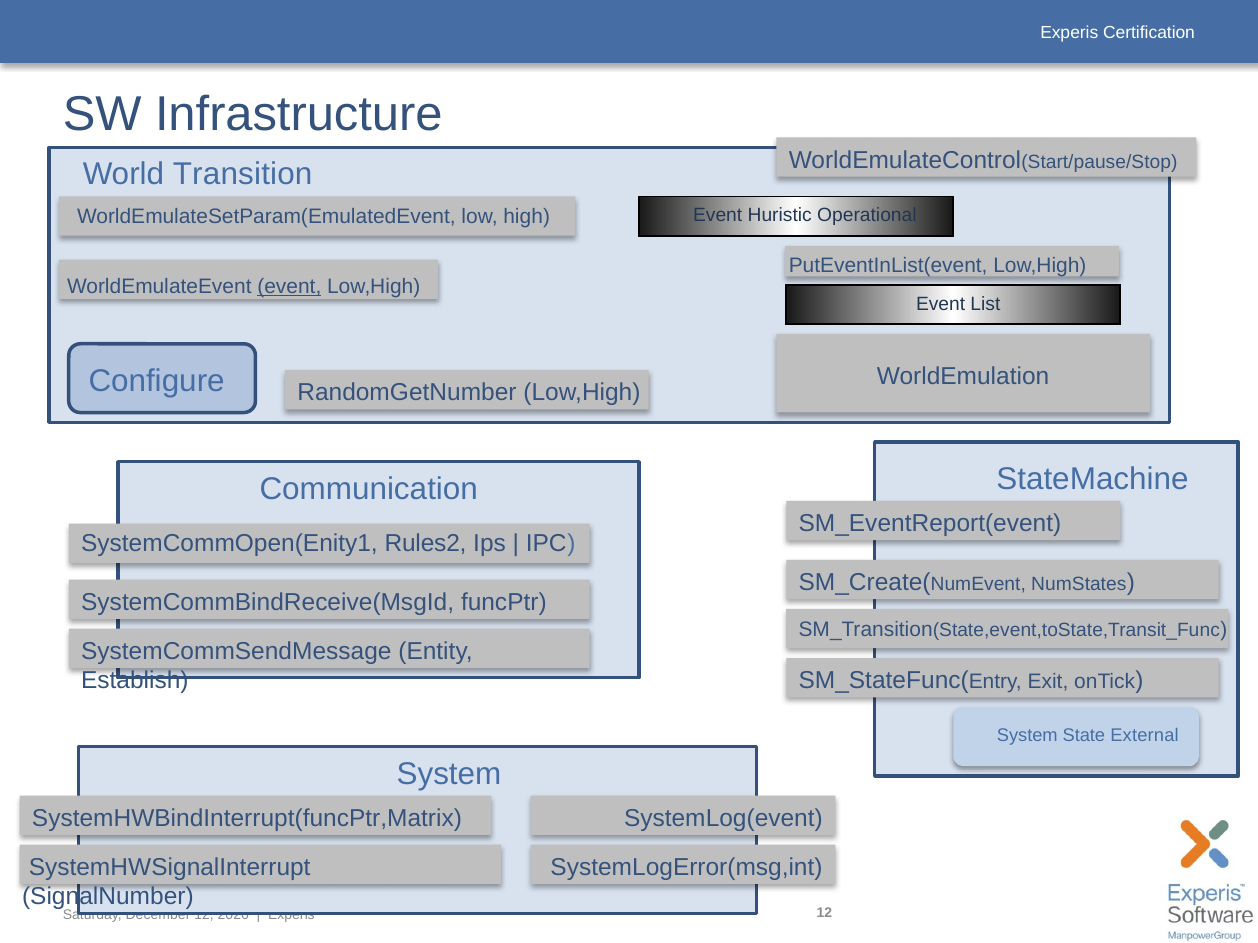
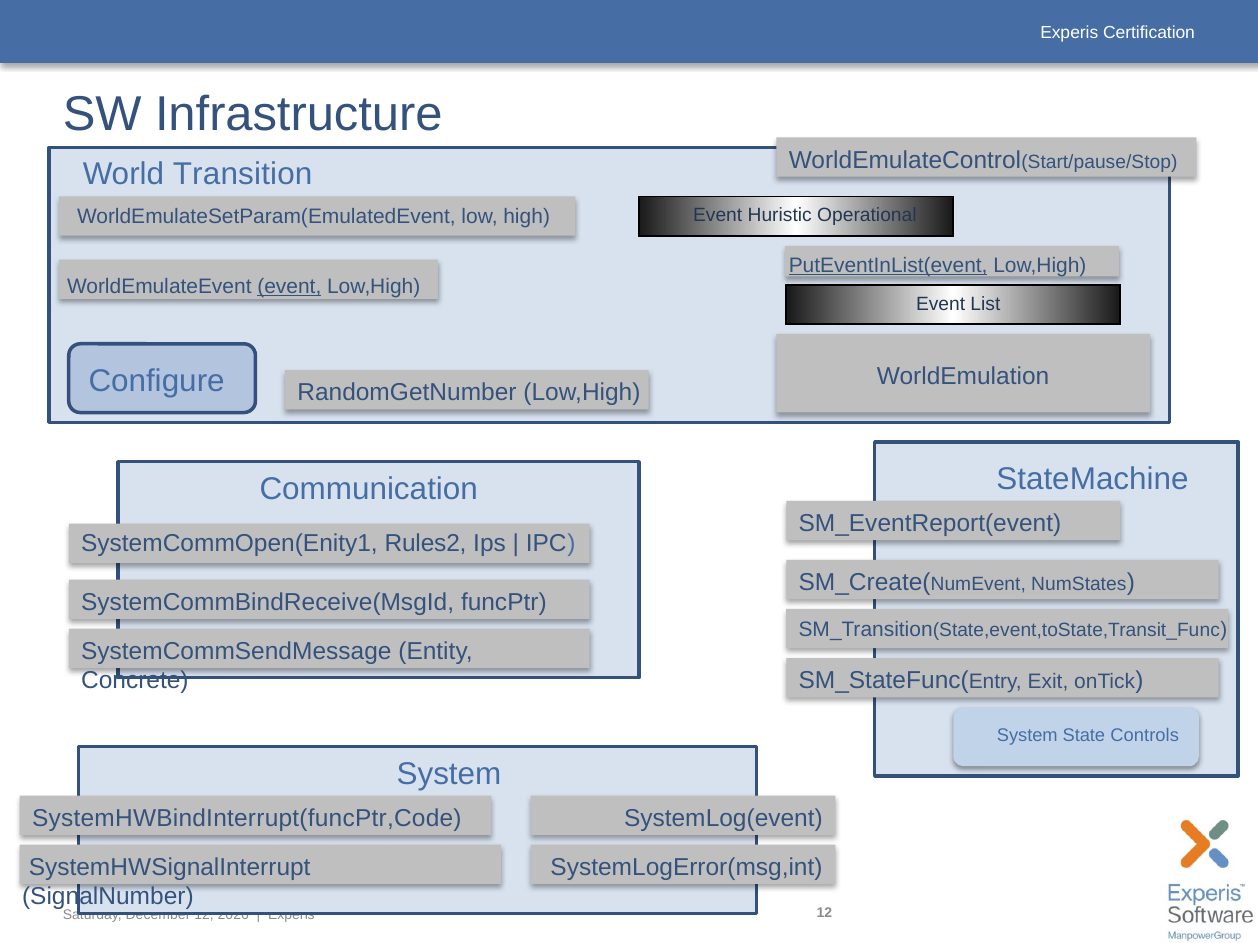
PutEventInList(event underline: none -> present (888, 266)
Establish: Establish -> Concrete (135, 681)
External: External -> Controls (1145, 736)
SystemHWBindInterrupt(funcPtr,Matrix: SystemHWBindInterrupt(funcPtr,Matrix -> SystemHWBindInterrupt(funcPtr,Code (247, 819)
